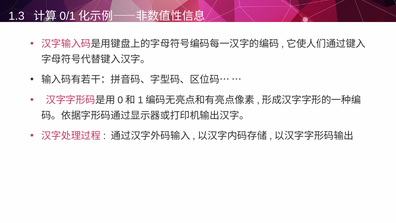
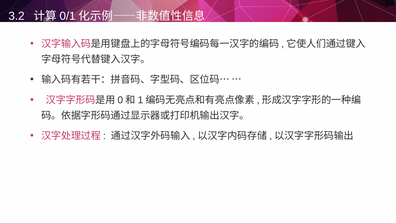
1.3: 1.3 -> 3.2 (16, 16)
